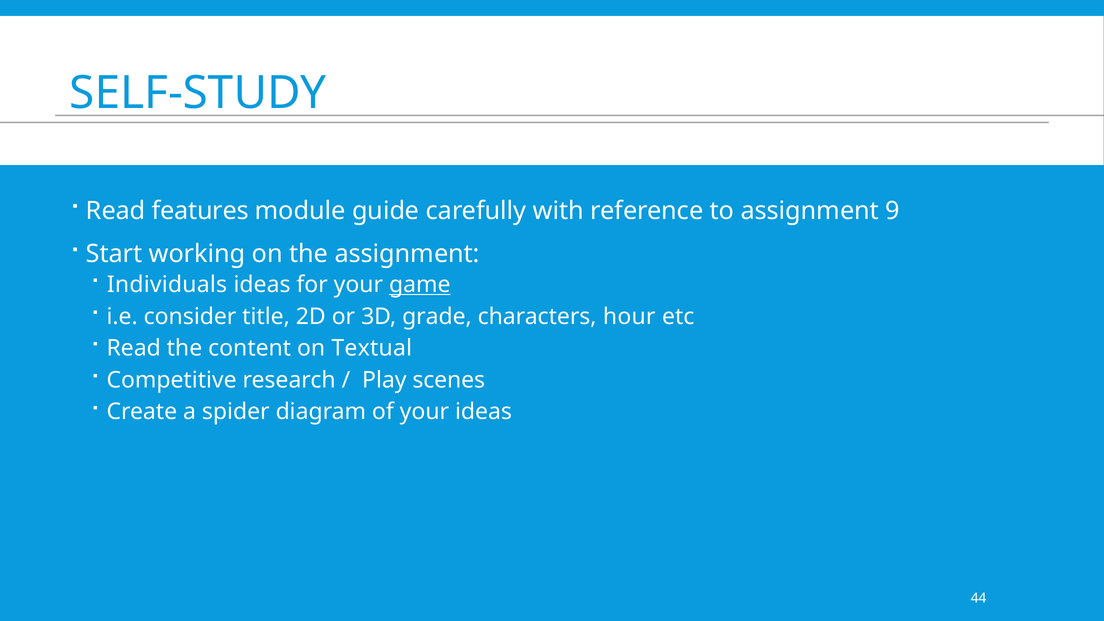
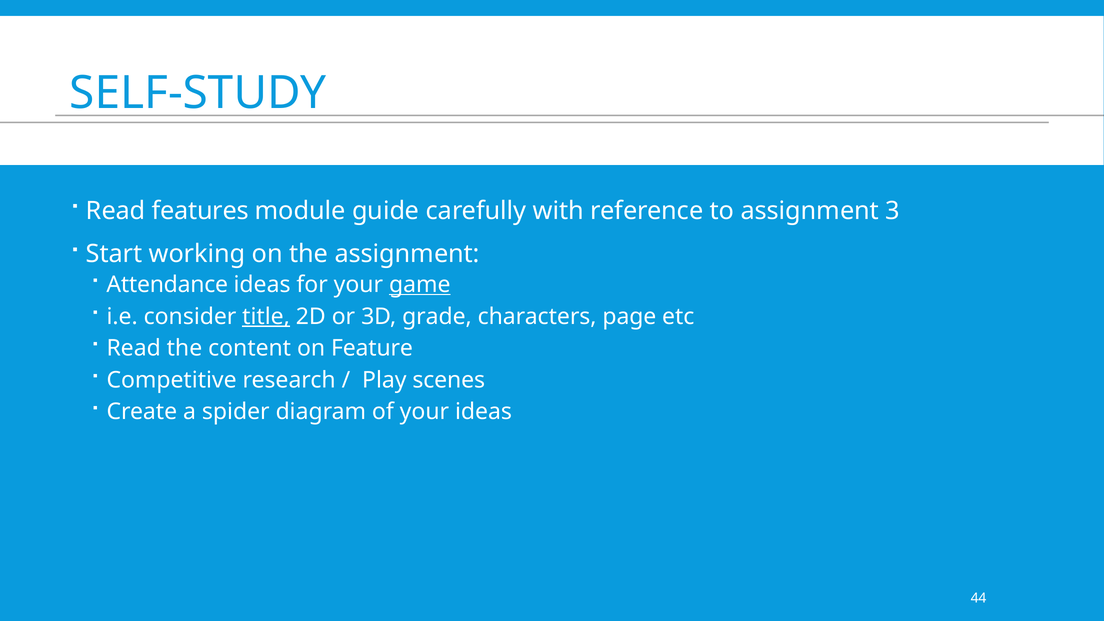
9: 9 -> 3 (893, 211)
Individuals: Individuals -> Attendance (167, 285)
title underline: none -> present (266, 316)
hour: hour -> page (629, 316)
Textual: Textual -> Feature (372, 348)
